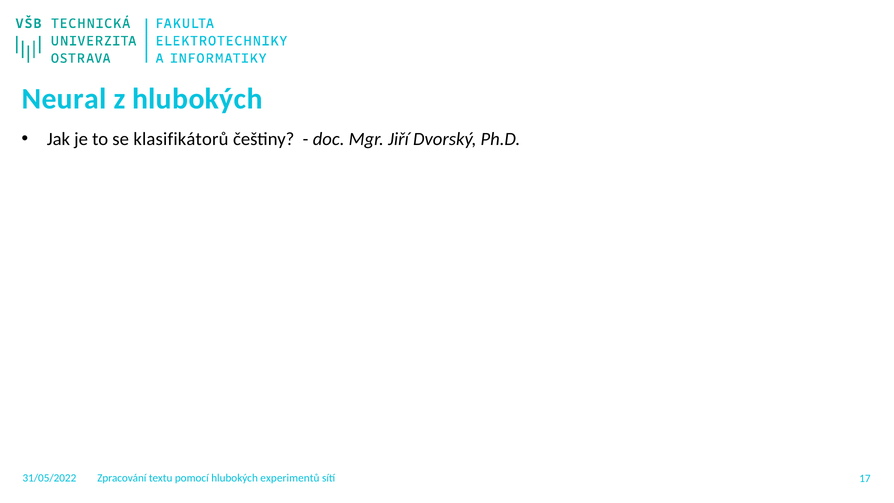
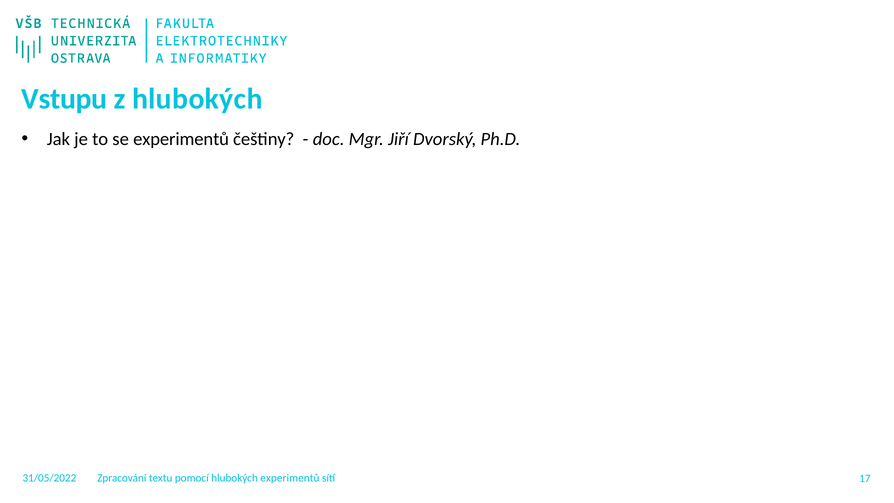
Neural: Neural -> Vstupu (64, 99)
se klasifikátorů: klasifikátorů -> experimentů (181, 139)
